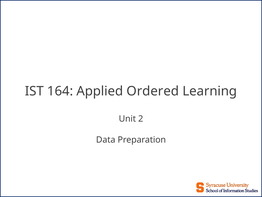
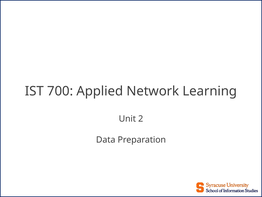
164: 164 -> 700 (60, 91)
Ordered: Ordered -> Network (153, 91)
